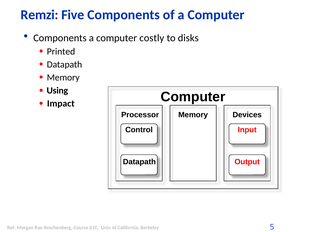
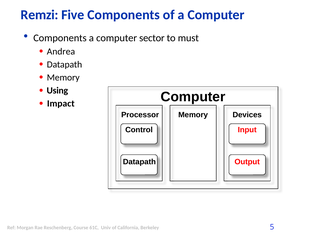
costly: costly -> sector (152, 38)
disks: disks -> must (188, 38)
Printed: Printed -> Andrea (61, 51)
